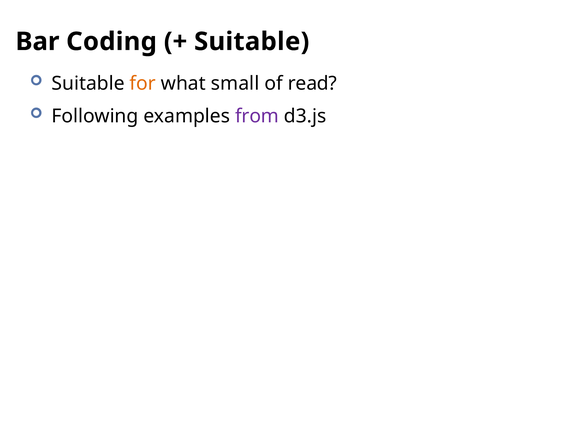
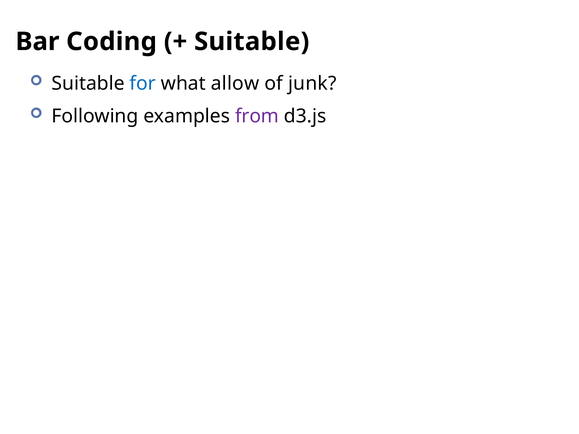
for colour: orange -> blue (143, 83)
small: small -> allow (235, 83)
read: read -> junk (312, 83)
